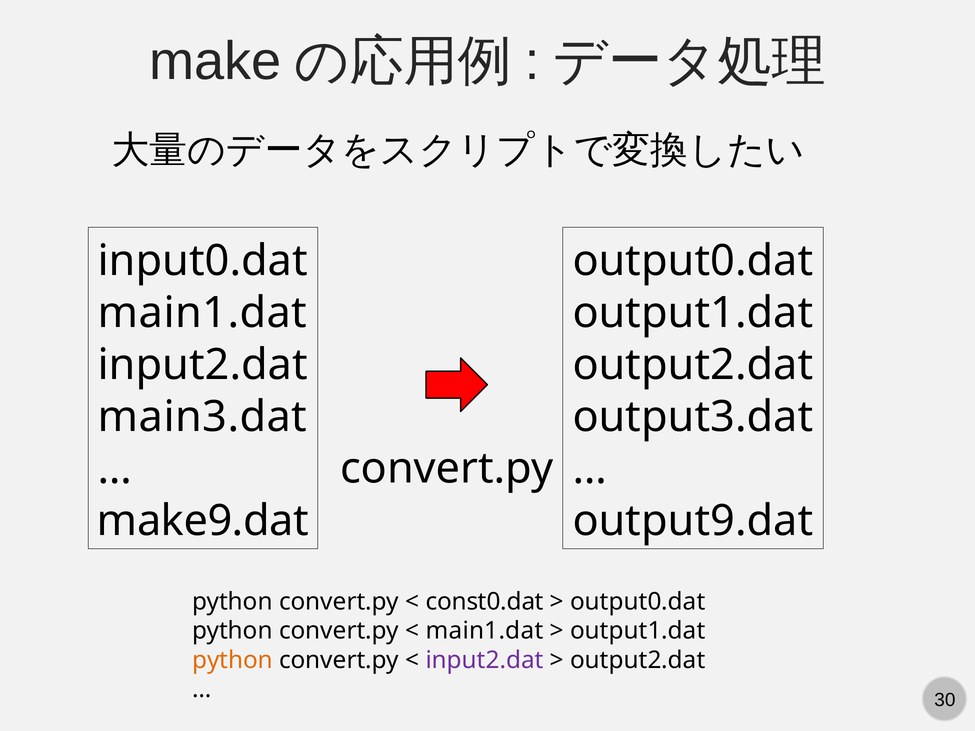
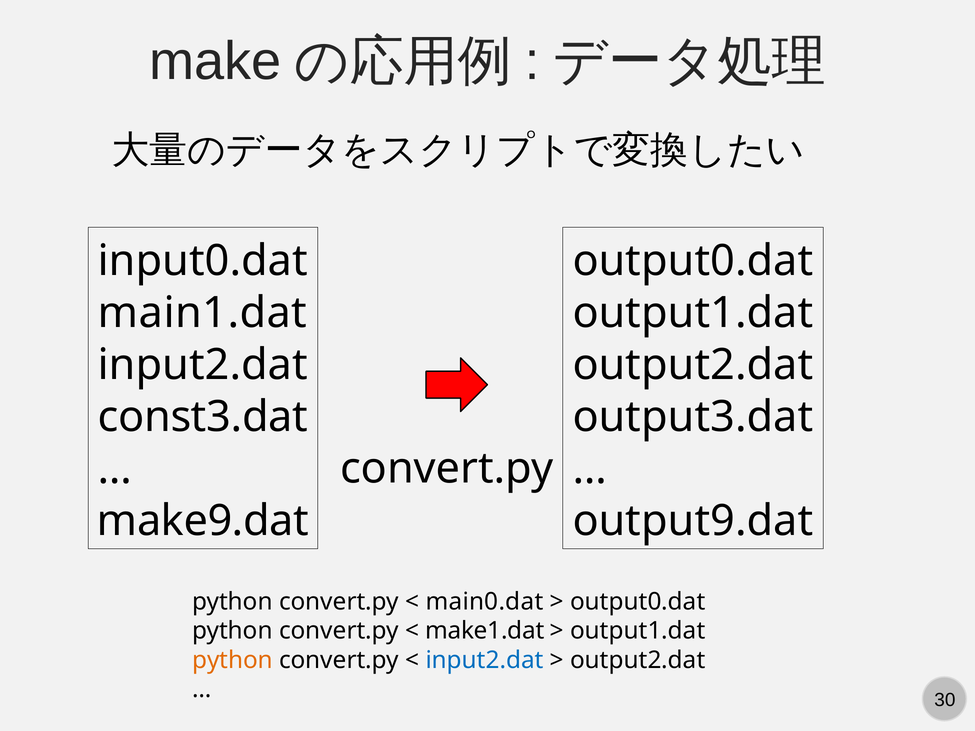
main3.dat: main3.dat -> const3.dat (203, 417)
const0.dat: const0.dat -> main0.dat (484, 602)
main1.dat: main1.dat -> make1.dat (485, 631)
input2.dat colour: purple -> blue (485, 660)
